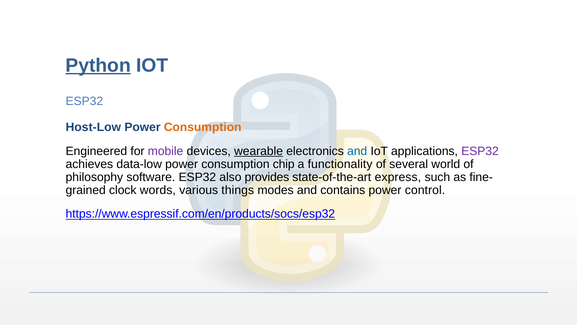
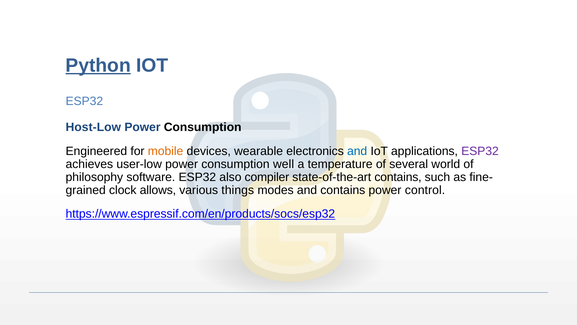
Consumption colour: orange -> black (203, 127)
mobile colour: purple -> orange (166, 151)
wearable underline: present -> none (259, 151)
data-low: data-low -> user-low (139, 164)
chip: chip -> well (284, 164)
functionality: functionality -> temperature (340, 164)
provides: provides -> compiler (267, 177)
state-of-the-art express: express -> contains (398, 177)
words: words -> allows (158, 190)
